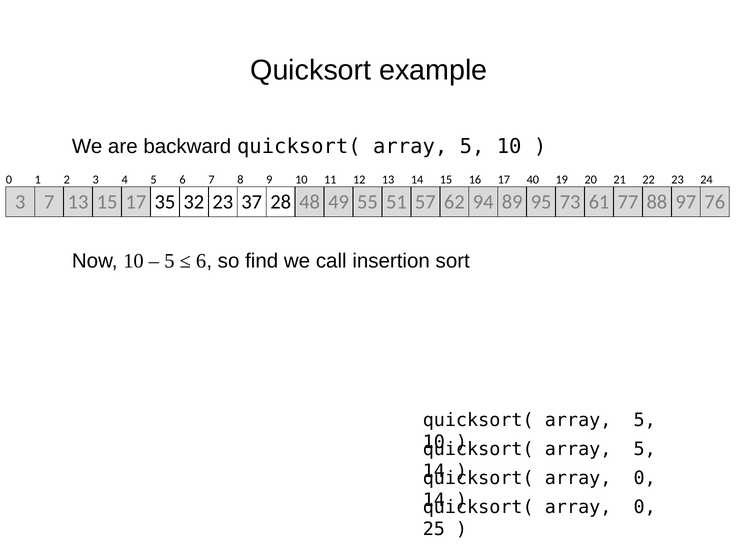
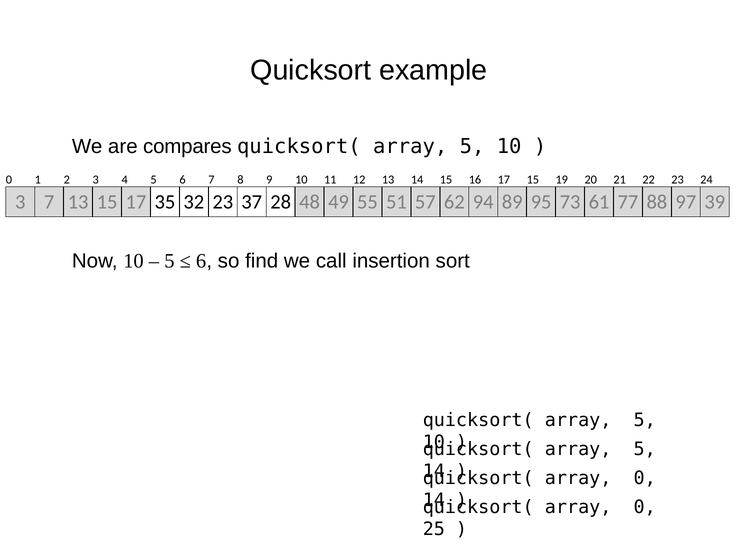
backward: backward -> compares (187, 147)
17 40: 40 -> 15 (533, 180)
76: 76 -> 39 (715, 202)
